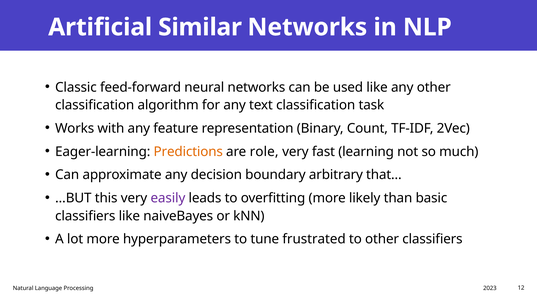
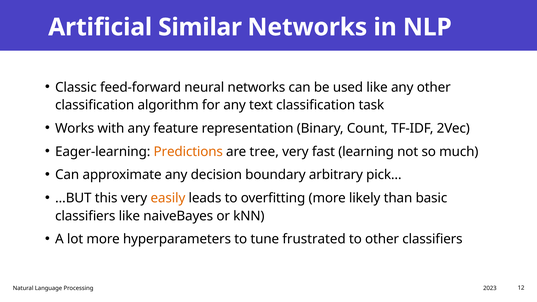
role: role -> tree (264, 152)
that…: that… -> pick… (384, 175)
easily colour: purple -> orange (168, 198)
